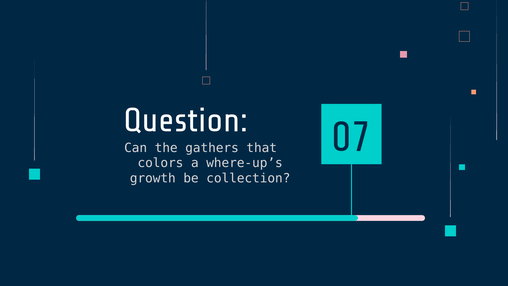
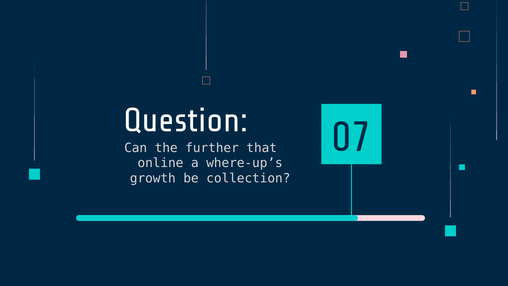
gathers: gathers -> further (212, 148)
colors: colors -> online (160, 163)
